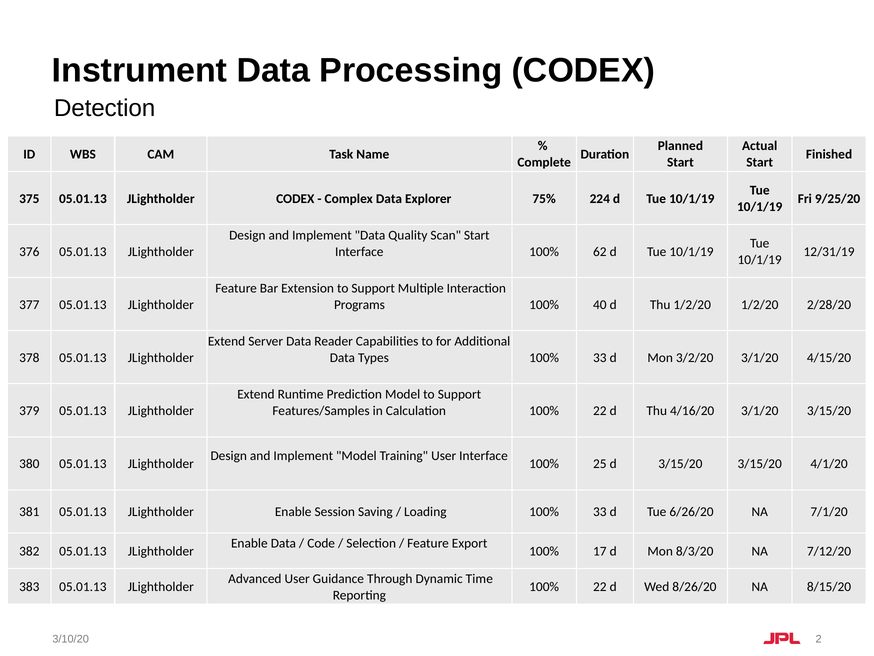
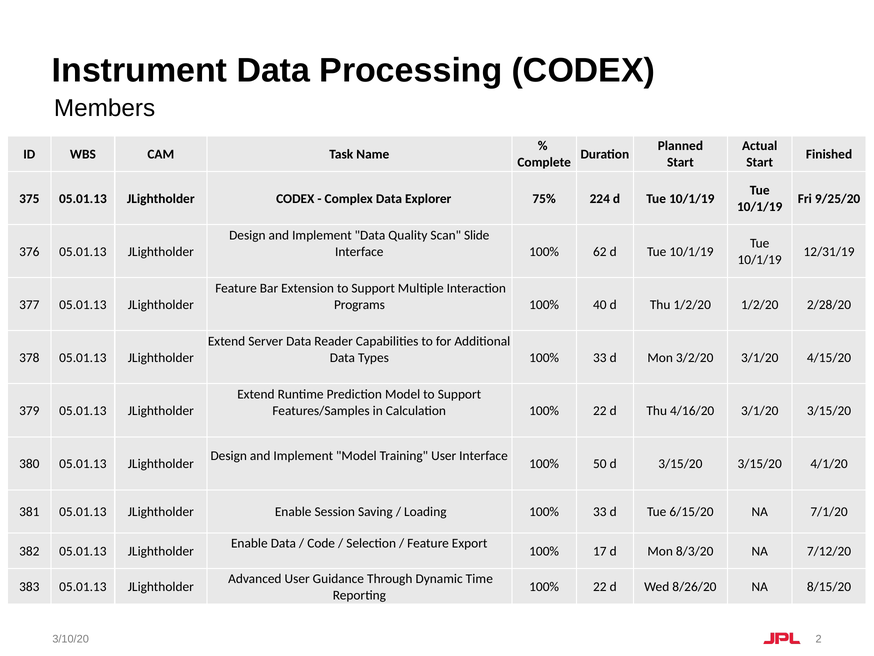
Detection: Detection -> Members (105, 108)
Scan Start: Start -> Slide (477, 235)
25: 25 -> 50 (600, 464)
6/26/20: 6/26/20 -> 6/15/20 (692, 512)
